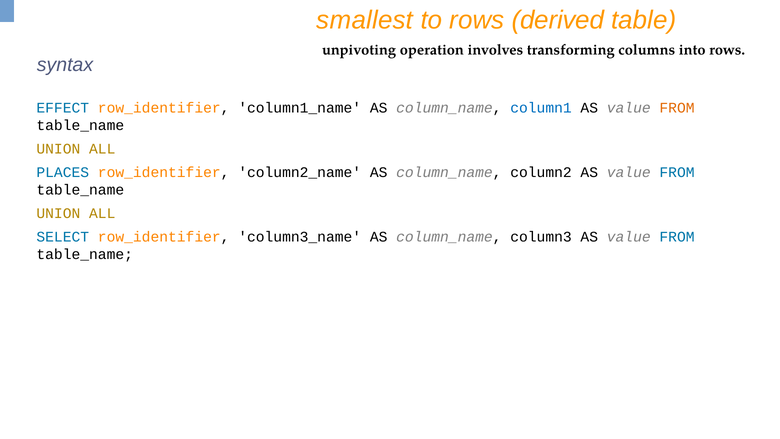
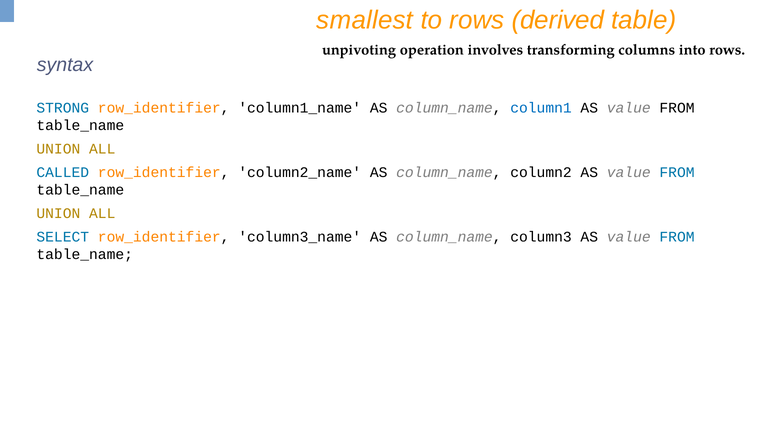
EFFECT: EFFECT -> STRONG (63, 108)
FROM colour: orange -> black (677, 108)
PLACES: PLACES -> CALLED (63, 172)
